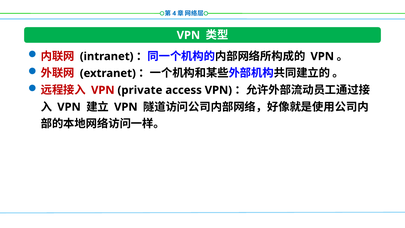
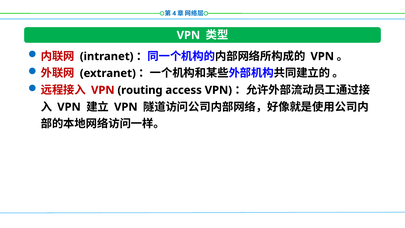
private: private -> routing (140, 90)
